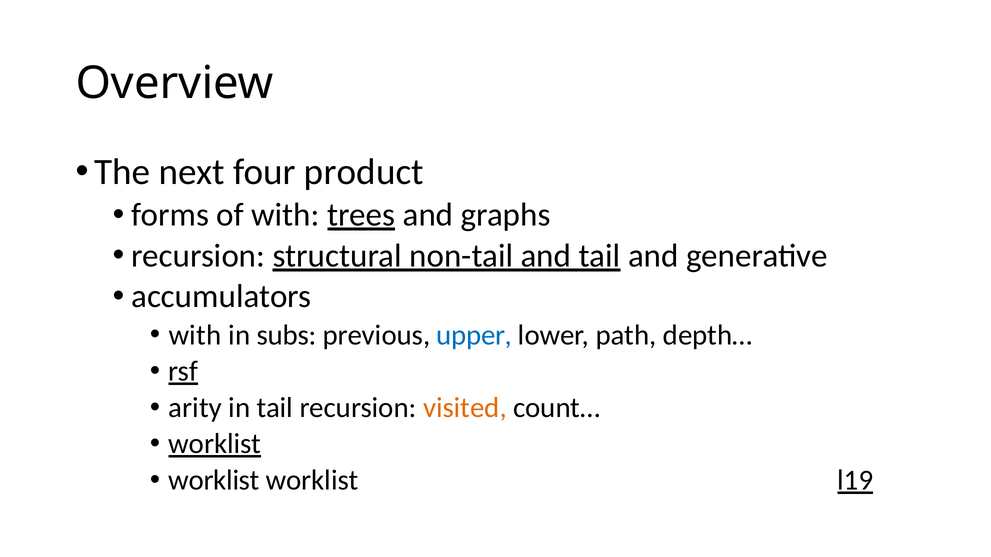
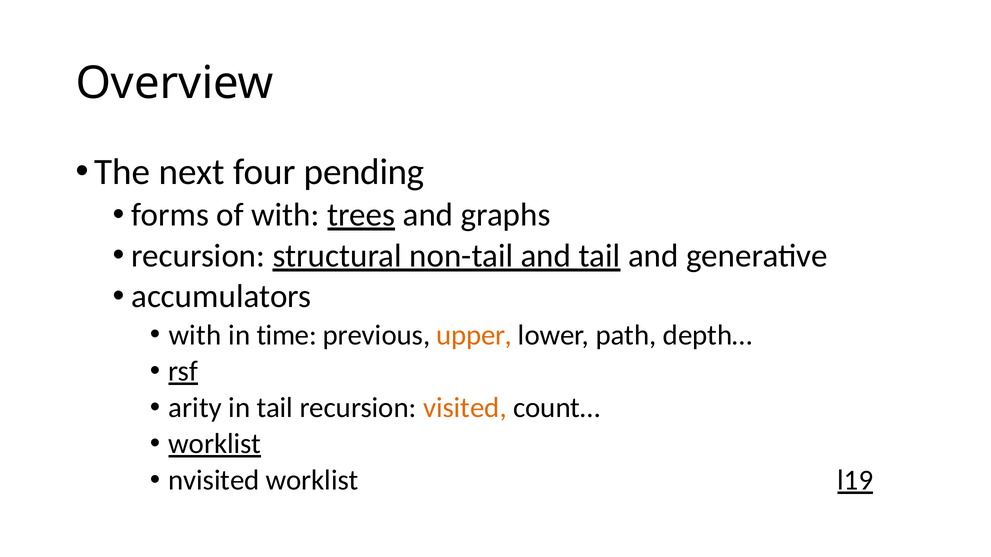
product: product -> pending (364, 172)
subs: subs -> time (287, 335)
upper colour: blue -> orange (474, 335)
worklist: worklist -> nvisited (214, 481)
